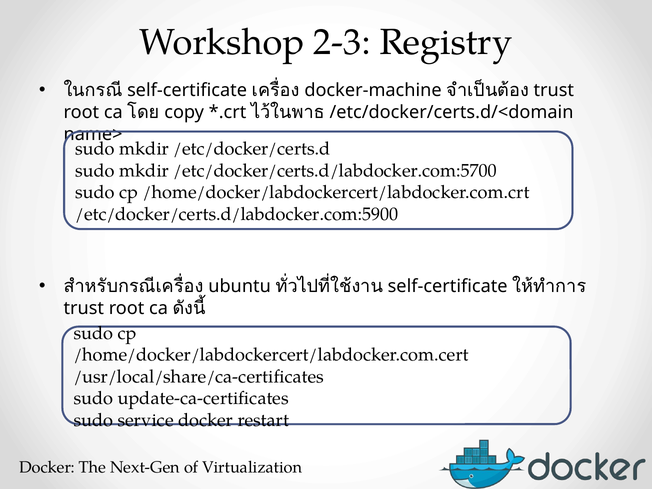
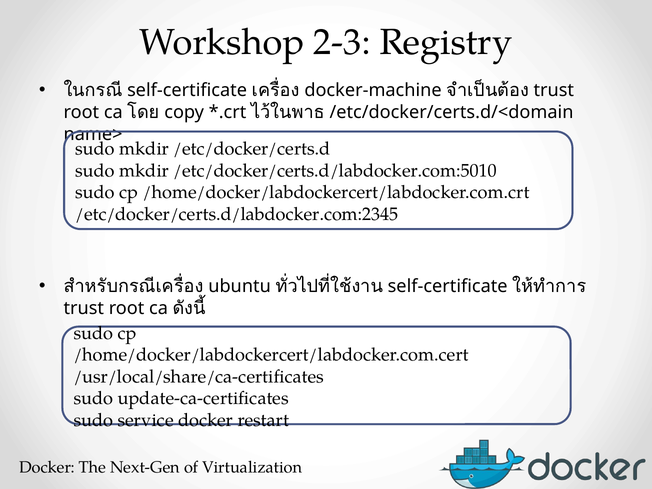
/etc/docker/certs.d/labdocker.com:5700: /etc/docker/certs.d/labdocker.com:5700 -> /etc/docker/certs.d/labdocker.com:5010 (335, 171)
/etc/docker/certs.d/labdocker.com:5900: /etc/docker/certs.d/labdocker.com:5900 -> /etc/docker/certs.d/labdocker.com:2345 (237, 214)
